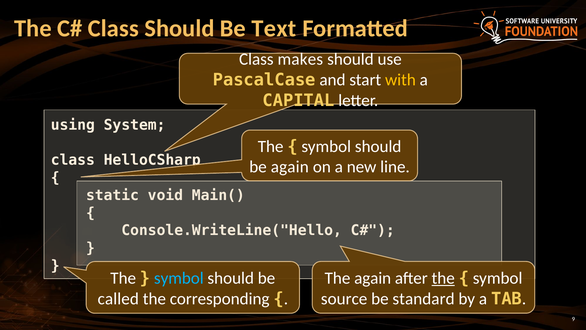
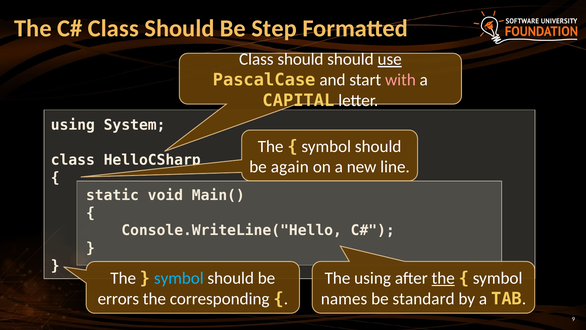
Text: Text -> Step (274, 28)
makes: makes -> should (300, 59)
use underline: none -> present (390, 59)
with colour: yellow -> pink (400, 80)
The again: again -> using (373, 278)
source: source -> names (344, 299)
called: called -> errors (118, 299)
